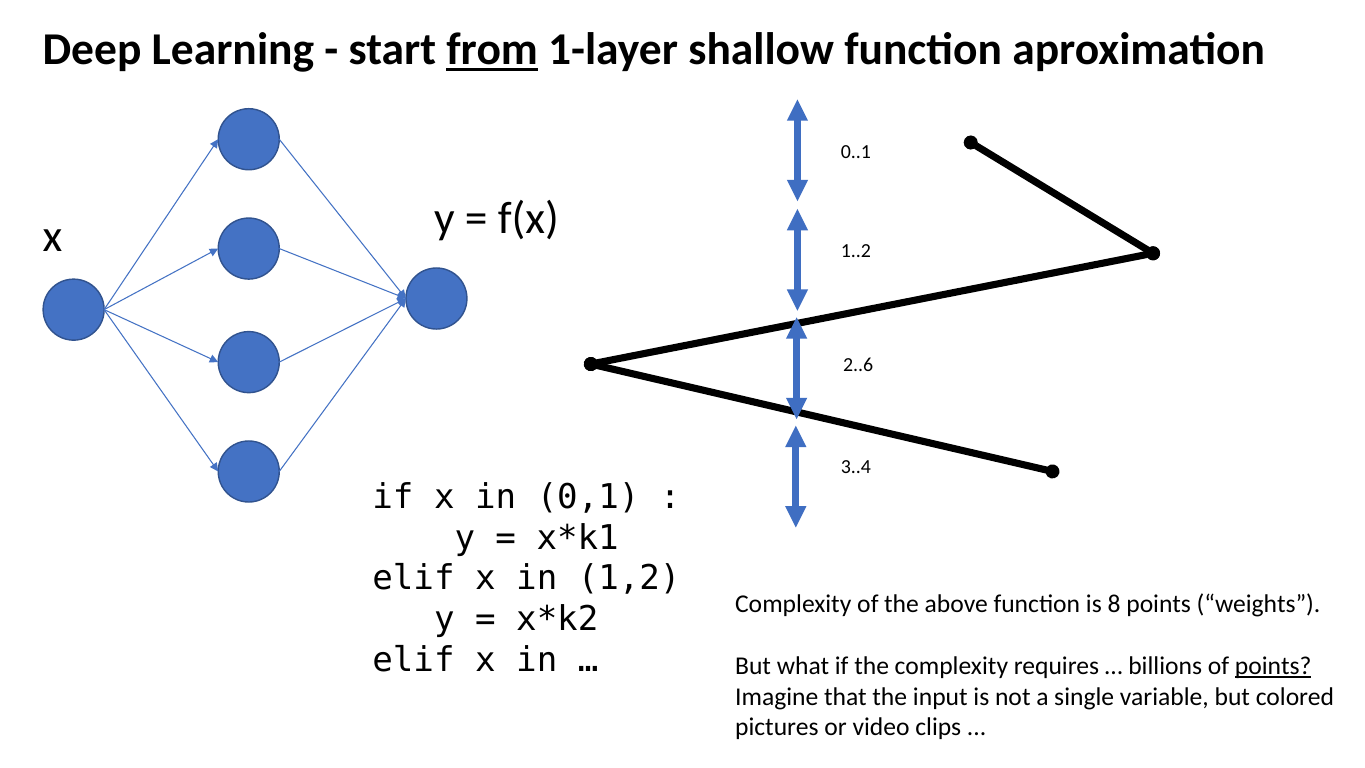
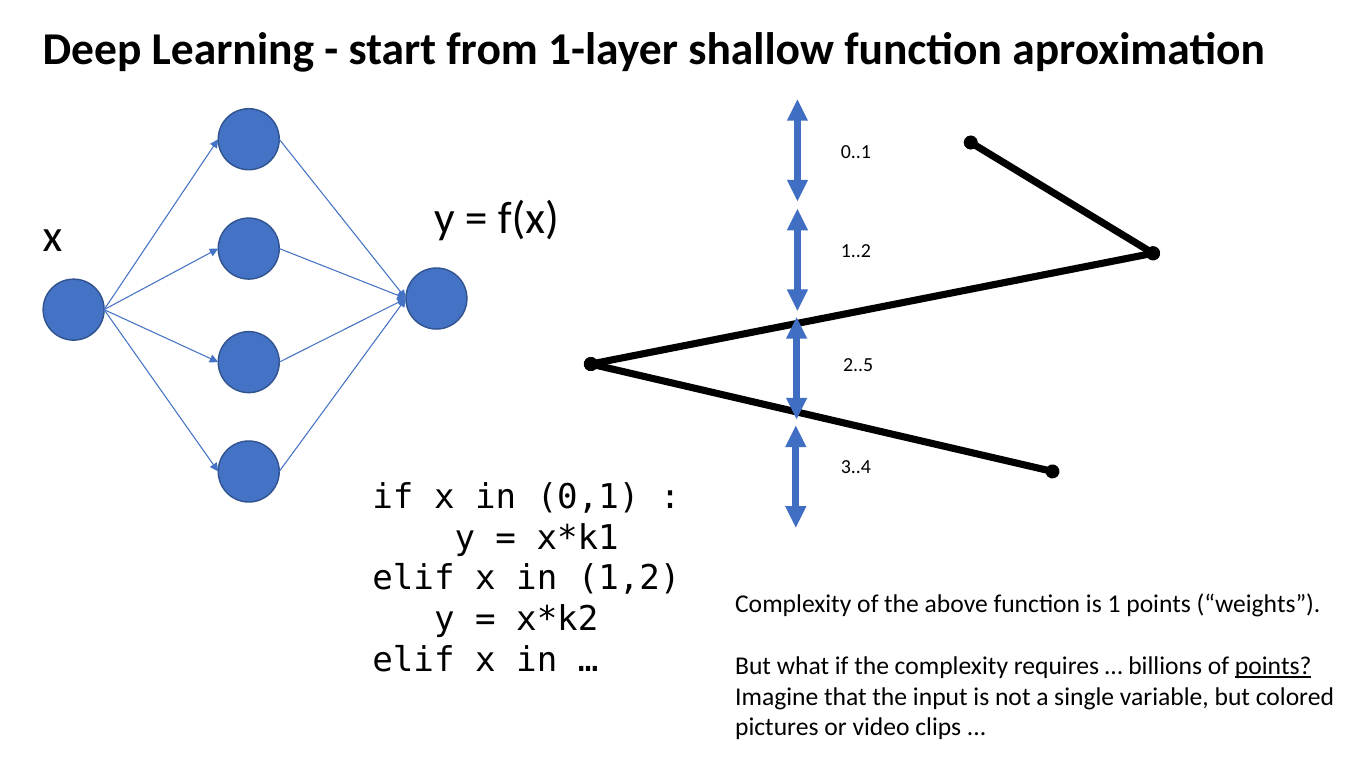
from underline: present -> none (492, 50)
2..6: 2..6 -> 2..5 (858, 365)
8: 8 -> 1 (1114, 604)
